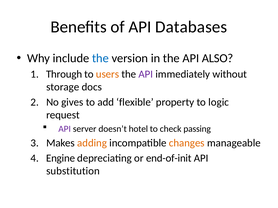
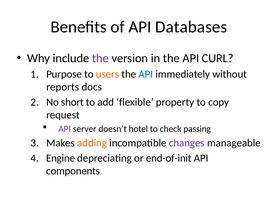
the colour: blue -> purple (100, 58)
ALSO: ALSO -> CURL (218, 58)
Through: Through -> Purpose (64, 74)
API colour: purple -> blue (146, 74)
storage: storage -> reports (63, 87)
gives: gives -> short (72, 102)
logic: logic -> copy (219, 102)
changes colour: orange -> purple (187, 143)
substitution: substitution -> components (73, 171)
